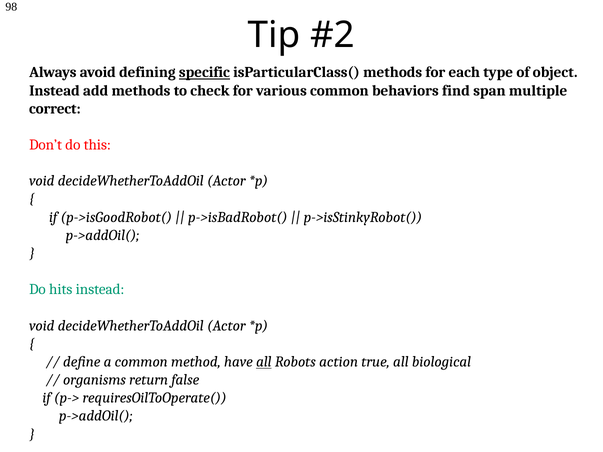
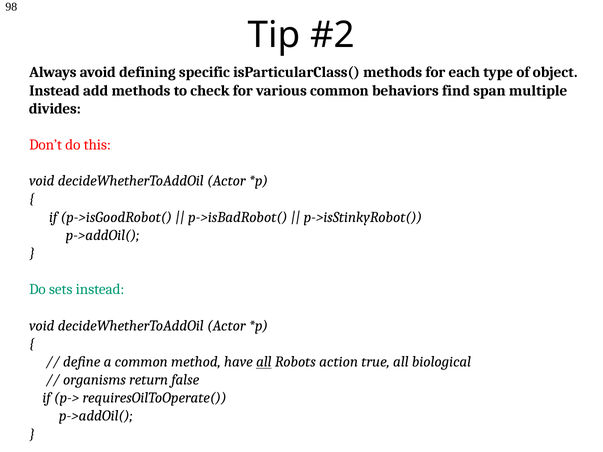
specific underline: present -> none (204, 72)
correct: correct -> divides (55, 109)
hits: hits -> sets (61, 290)
